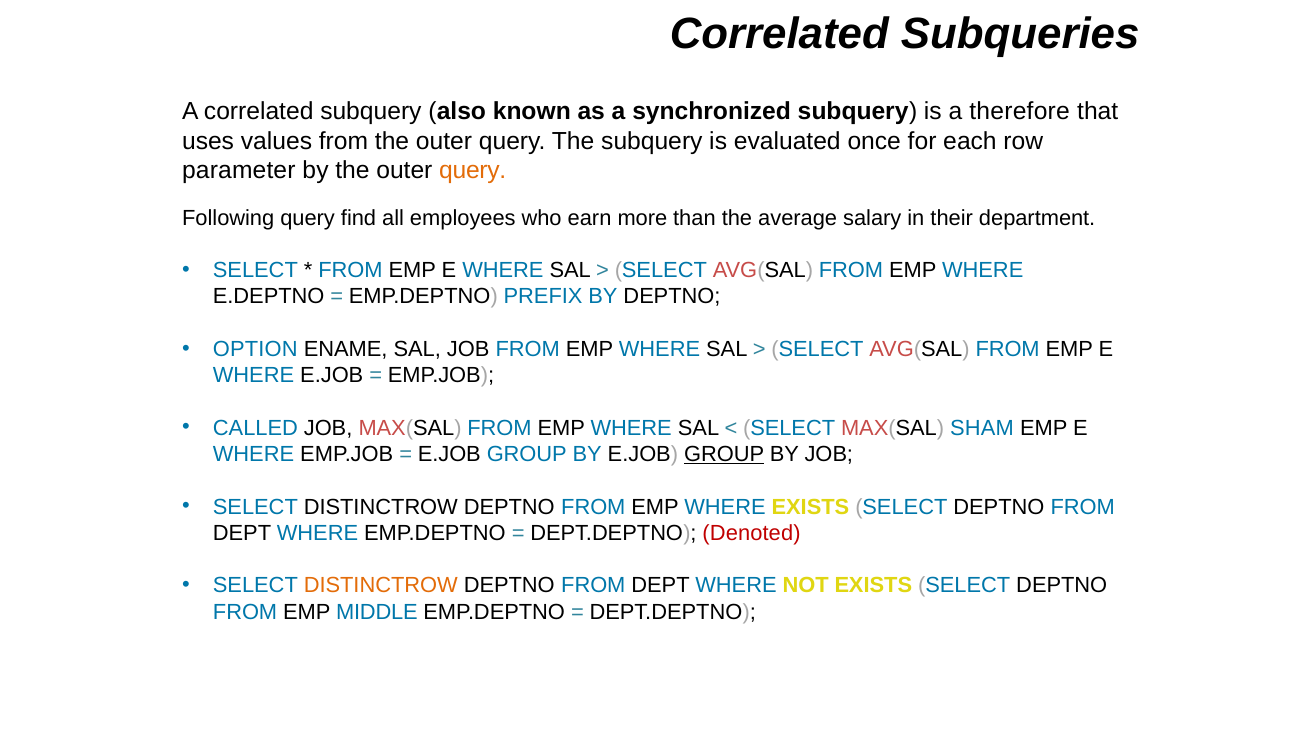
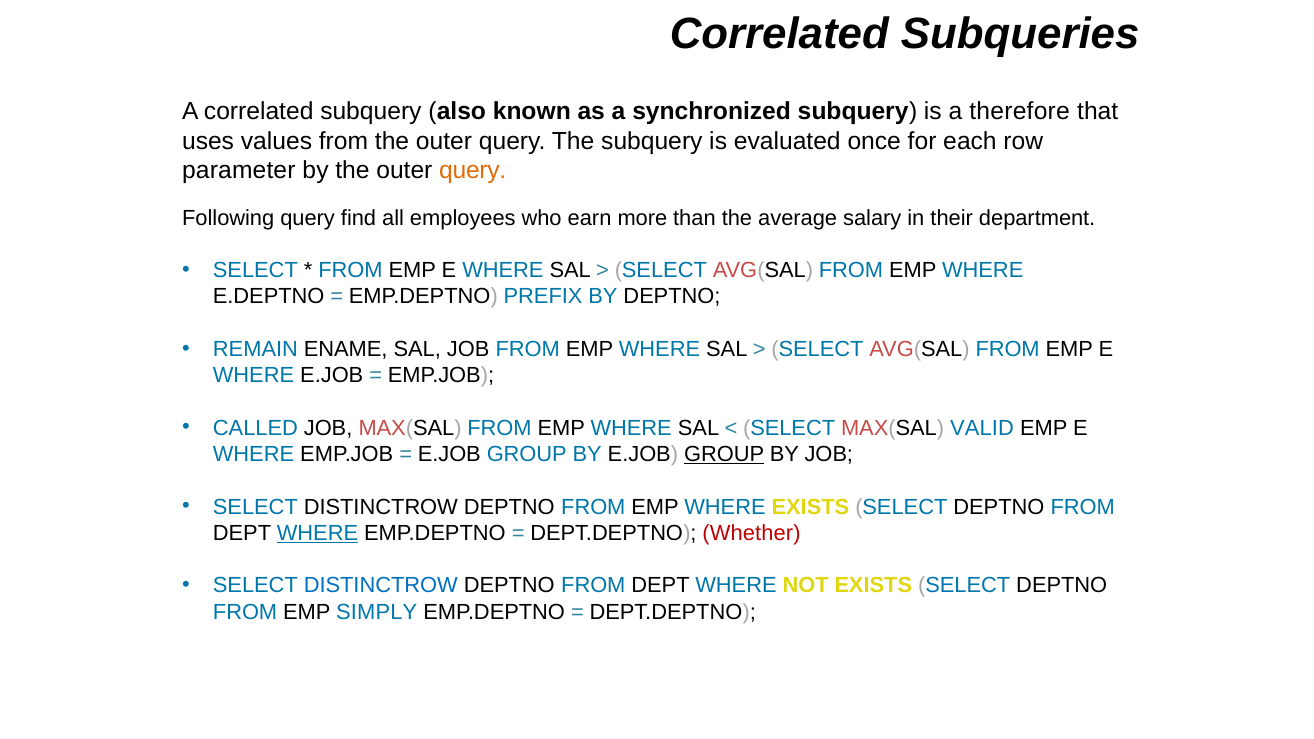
OPTION: OPTION -> REMAIN (255, 349)
SHAM: SHAM -> VALID (982, 428)
WHERE underline: none -> present (317, 533)
Denoted: Denoted -> Whether (752, 533)
DISTINCTROW colour: orange -> blue (381, 586)
MIDDLE: MIDDLE -> SIMPLY (377, 612)
